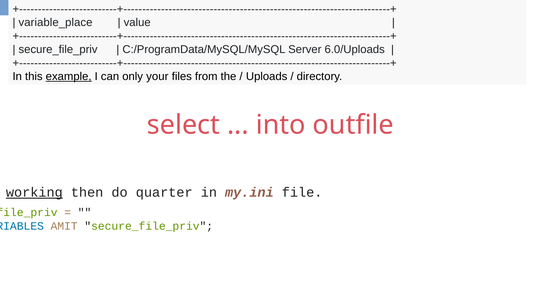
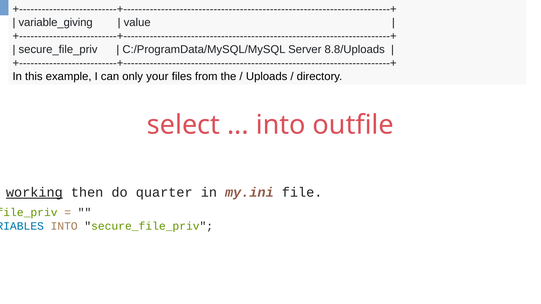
variable_place: variable_place -> variable_giving (56, 23)
6.0/Uploads: 6.0/Uploads -> 8.8/Uploads (355, 50)
example underline: present -> none (69, 77)
AMIT: AMIT -> INTO (64, 226)
